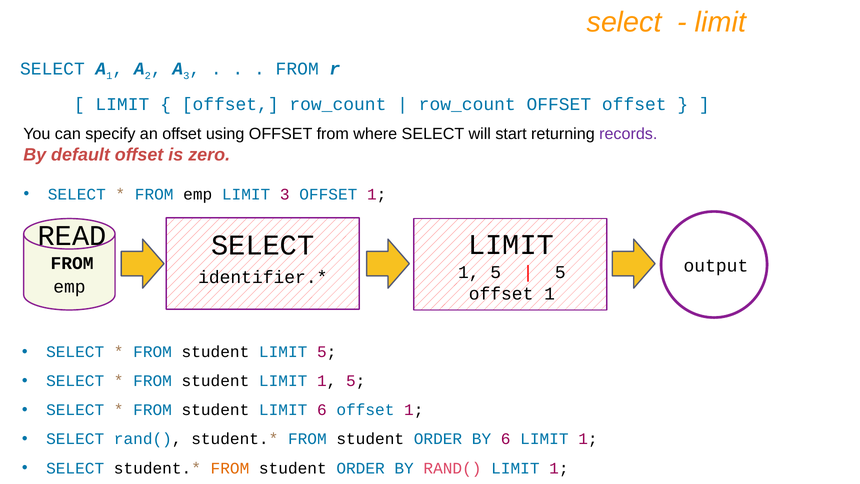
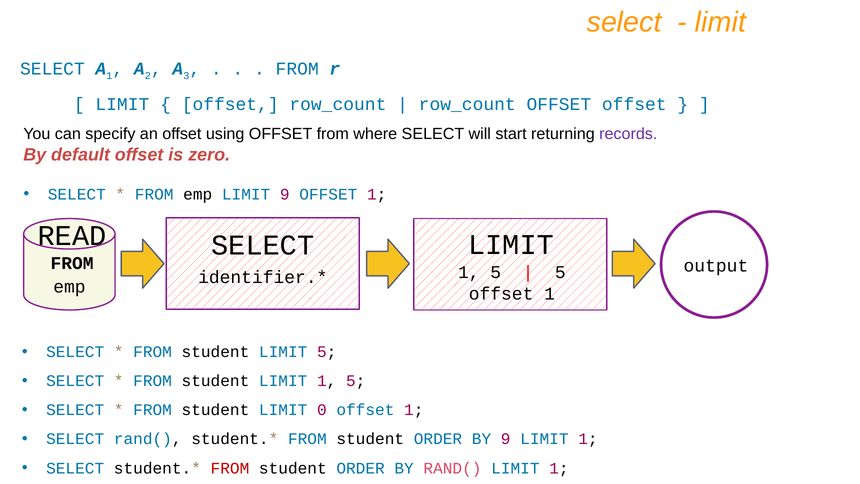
LIMIT 3: 3 -> 9 (285, 194)
LIMIT 6: 6 -> 0 (322, 410)
BY 6: 6 -> 9 (506, 439)
FROM colour: orange -> red (230, 468)
